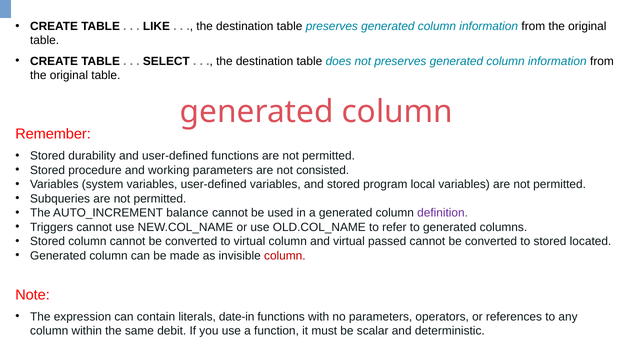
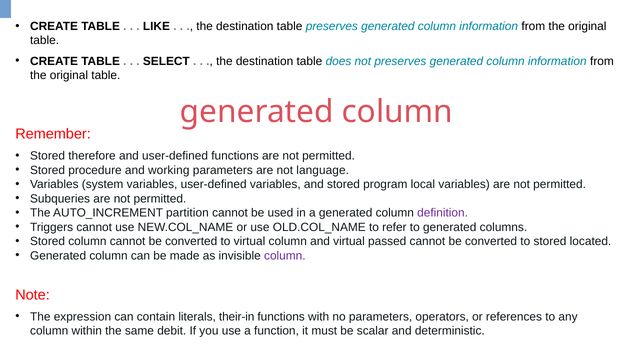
durability: durability -> therefore (92, 156)
consisted: consisted -> language (323, 170)
balance: balance -> partition (187, 213)
column colour: red -> purple (285, 256)
date-in: date-in -> their-in (237, 317)
